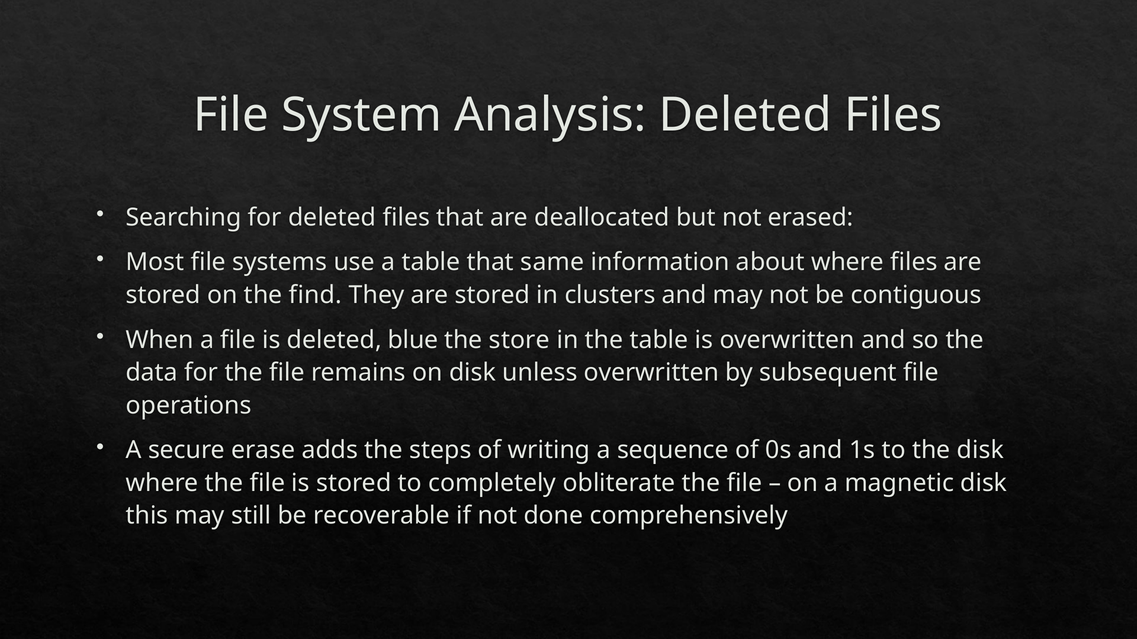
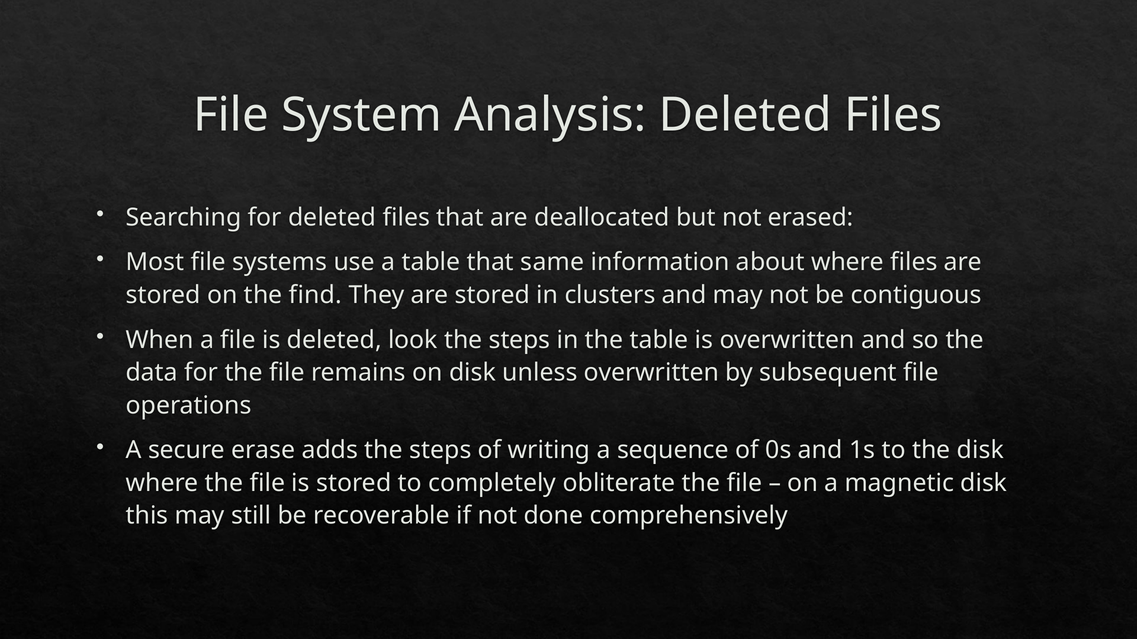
blue: blue -> look (413, 340)
store: store -> steps (520, 340)
